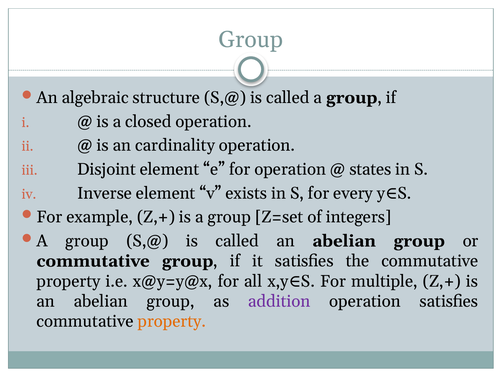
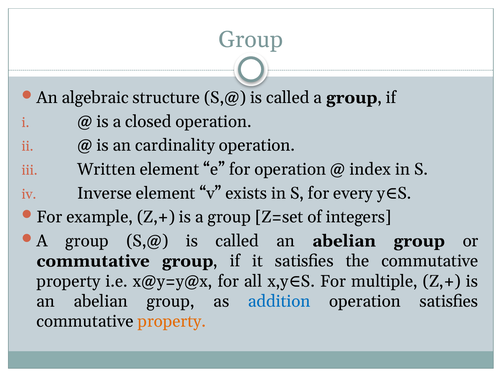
Disjoint: Disjoint -> Written (106, 169)
states: states -> index (370, 169)
addition colour: purple -> blue (279, 301)
